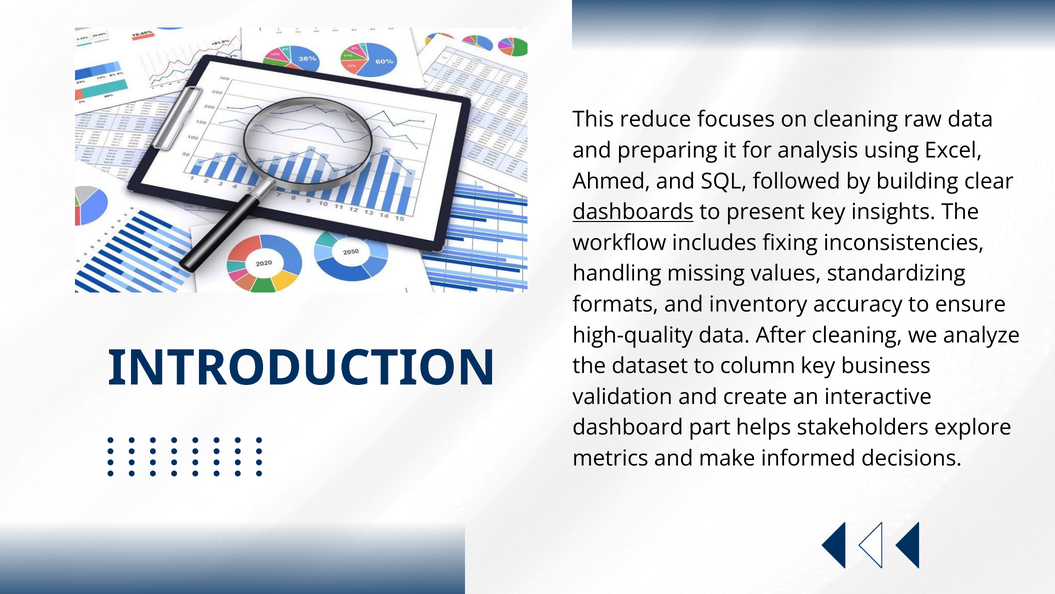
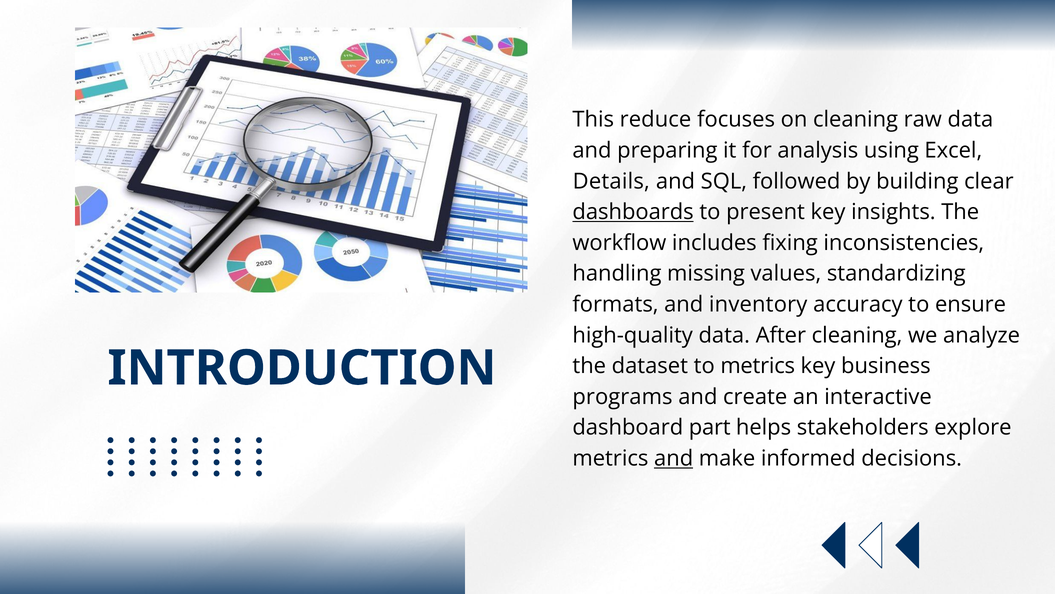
Ahmed: Ahmed -> Details (611, 181)
to column: column -> metrics (758, 366)
validation: validation -> programs (622, 397)
and underline: none -> present (674, 458)
